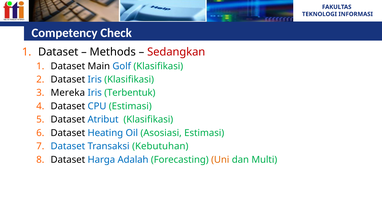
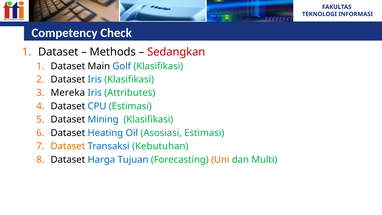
Terbentuk: Terbentuk -> Attributes (130, 93)
Atribut: Atribut -> Mining (103, 120)
Dataset colour: blue -> orange (68, 146)
Adalah: Adalah -> Tujuan (133, 160)
